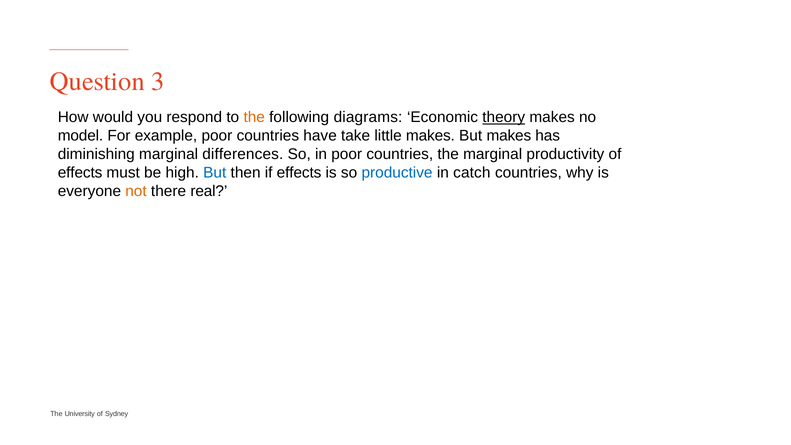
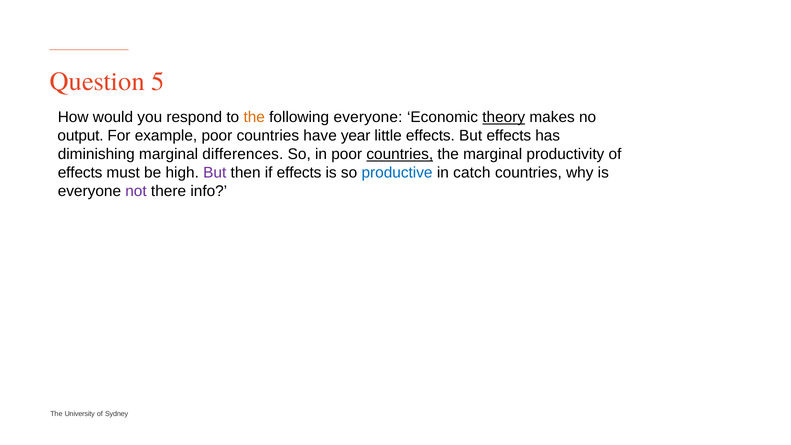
3: 3 -> 5 (158, 81)
following diagrams: diagrams -> everyone (368, 117)
model: model -> output (81, 136)
take: take -> year (356, 136)
little makes: makes -> effects (430, 136)
But makes: makes -> effects (509, 136)
countries underline: none -> present (400, 154)
But colour: blue -> purple (215, 173)
not colour: orange -> purple (136, 191)
real: real -> info (209, 191)
